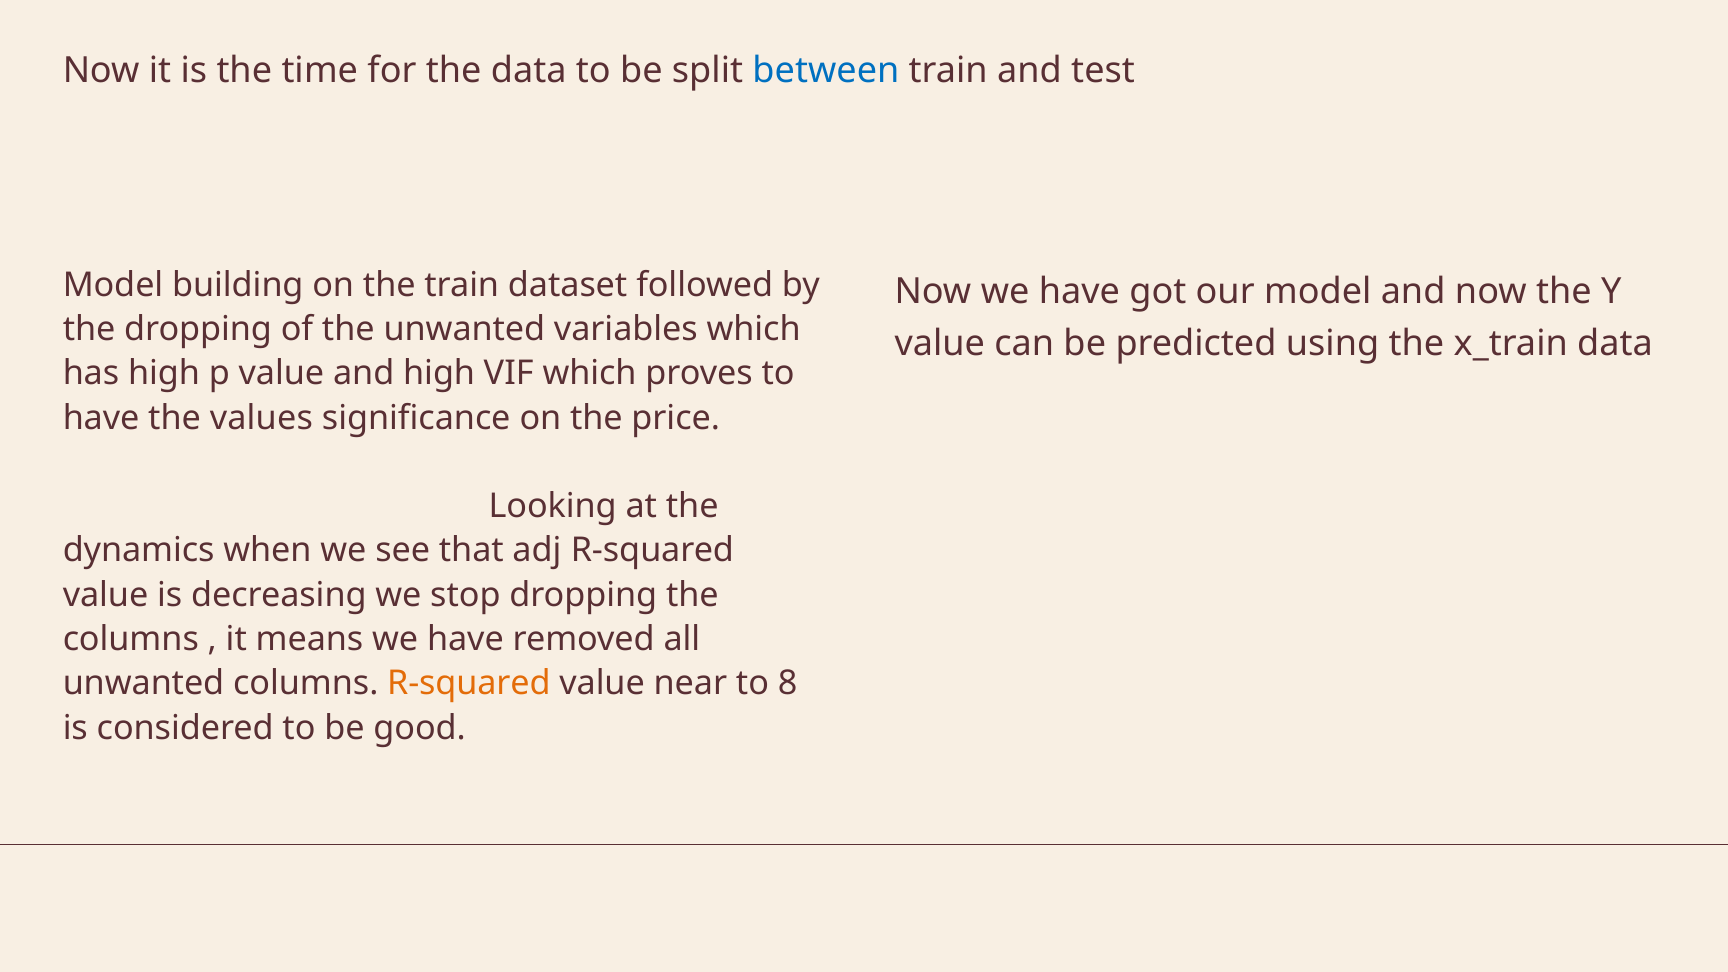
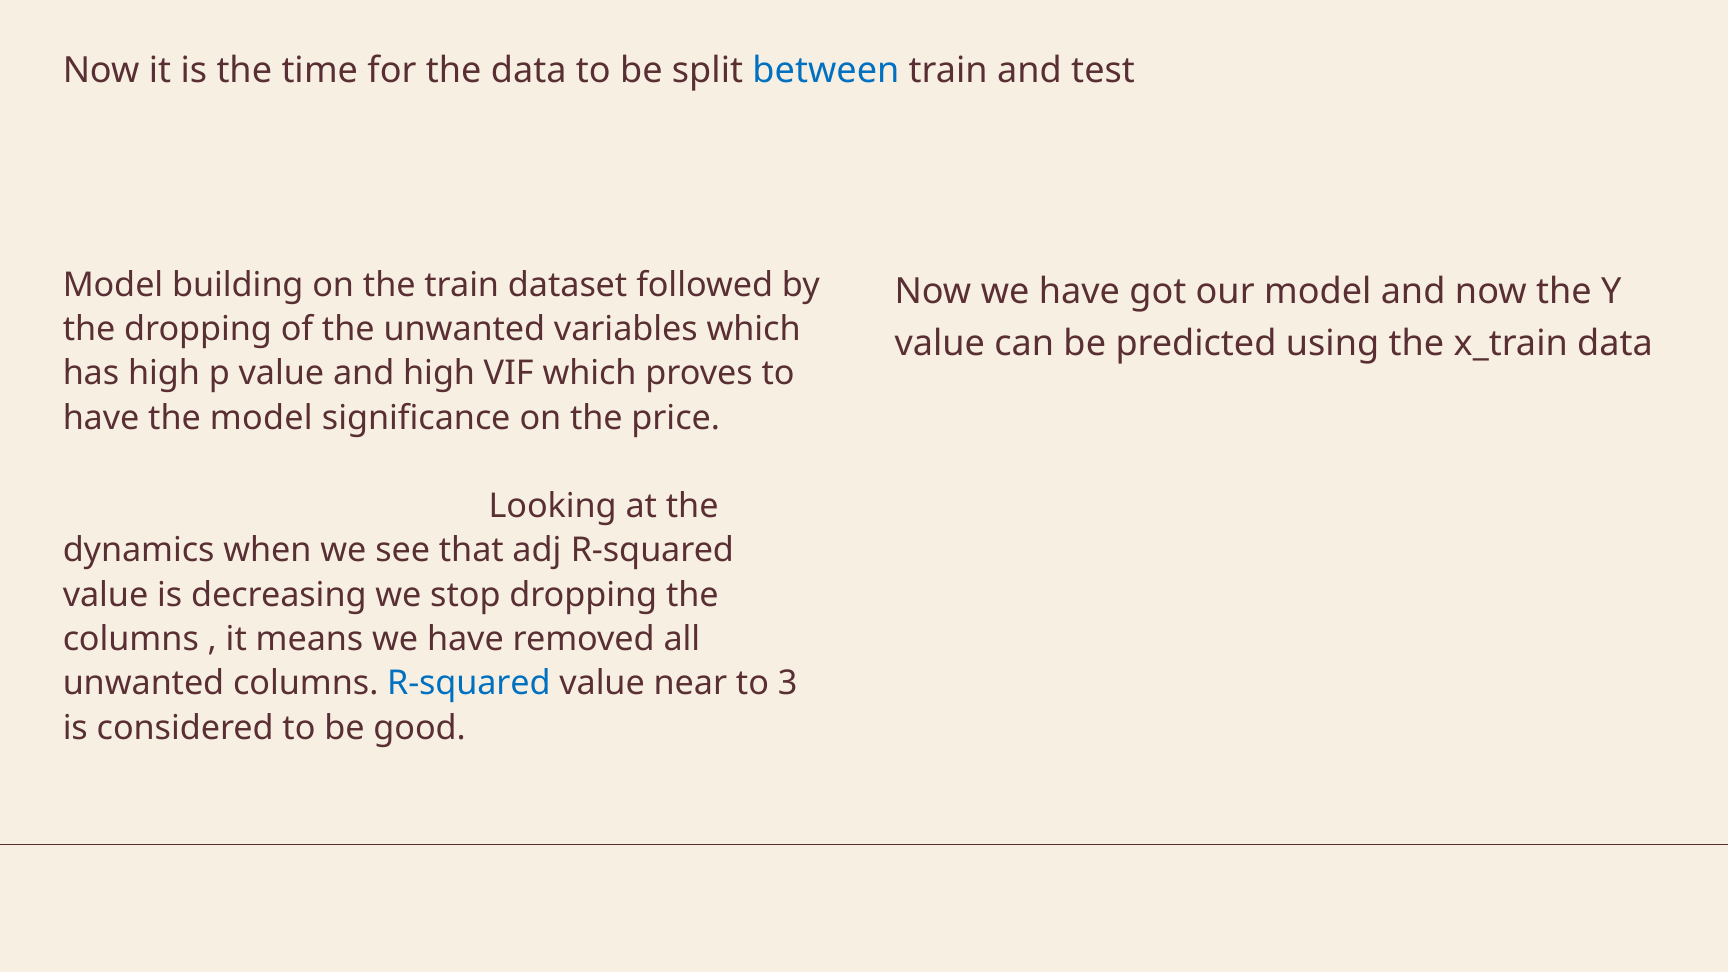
the values: values -> model (261, 418)
R-squared colour: orange -> blue (469, 684)
8: 8 -> 3 (788, 684)
